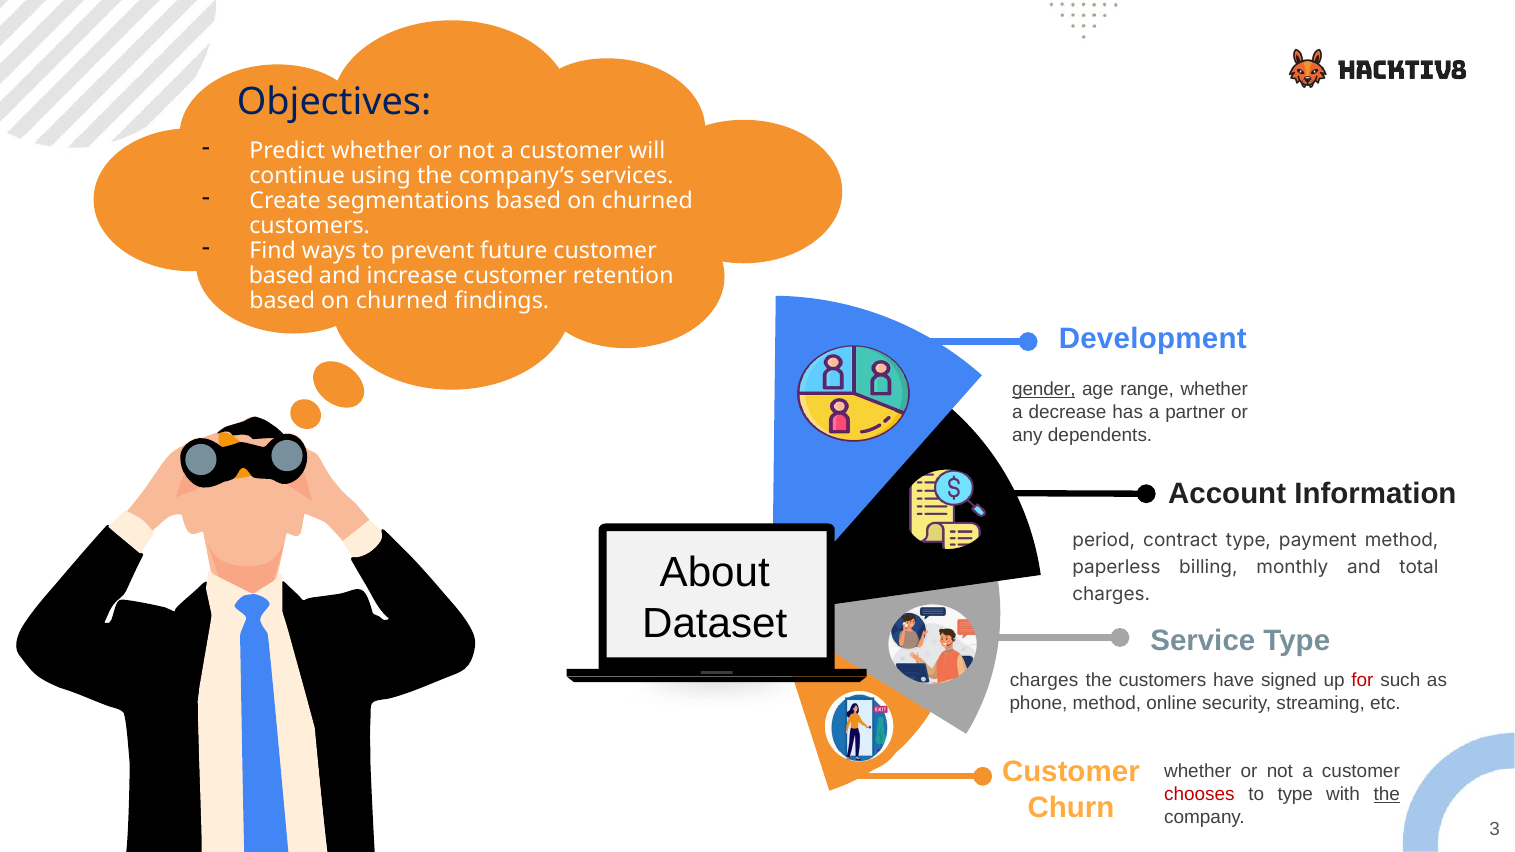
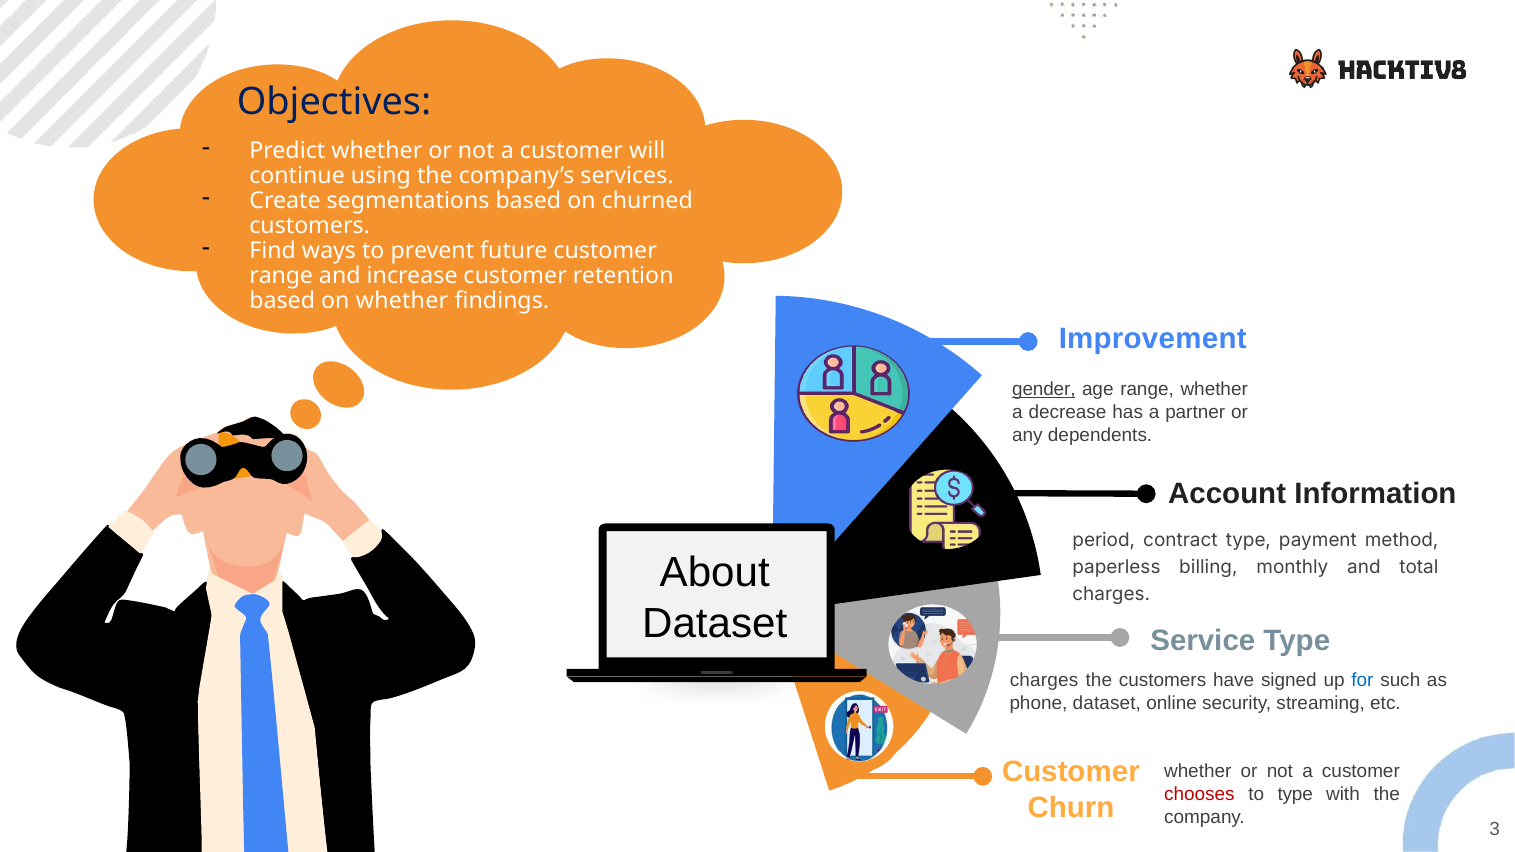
based: based -> range (281, 276)
churned: churned -> whether (402, 301)
Development: Development -> Improvement (1153, 339)
for colour: red -> blue (1362, 680)
phone method: method -> dataset (1107, 703)
the underline: present -> none (1387, 794)
